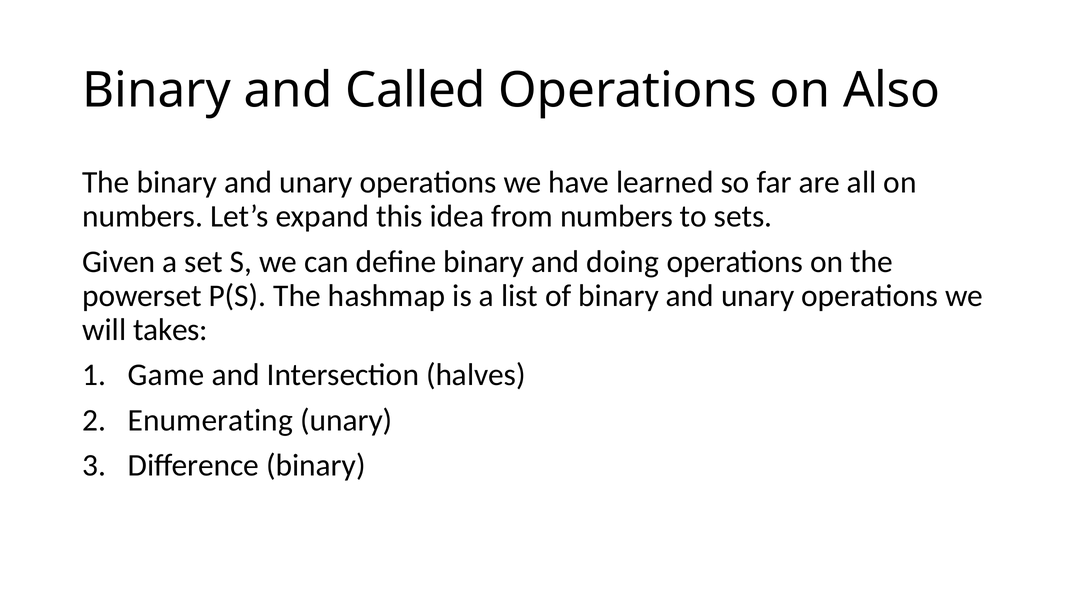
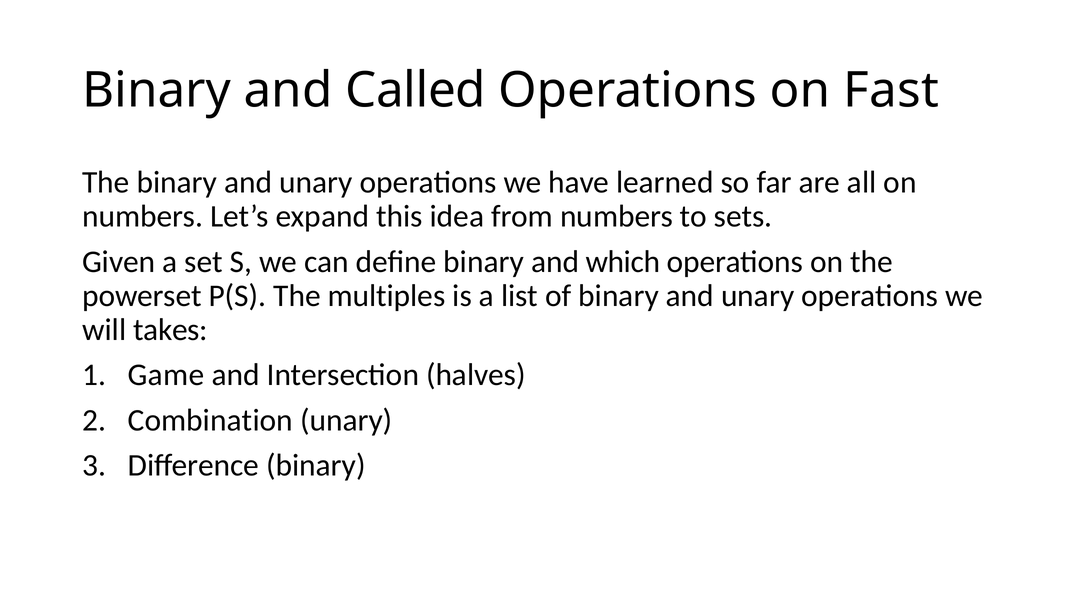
Also: Also -> Fast (891, 91)
doing: doing -> which (623, 262)
hashmap: hashmap -> multiples (387, 296)
Enumerating: Enumerating -> Combination (210, 420)
